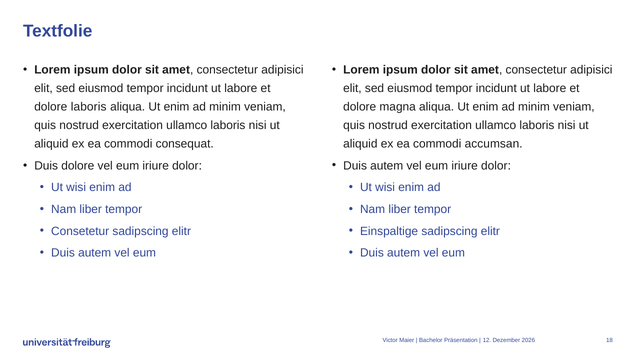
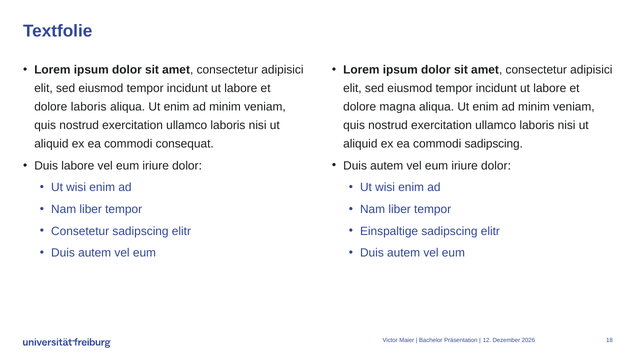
commodi accumsan: accumsan -> sadipscing (494, 144)
Duis dolore: dolore -> labore (78, 166)
